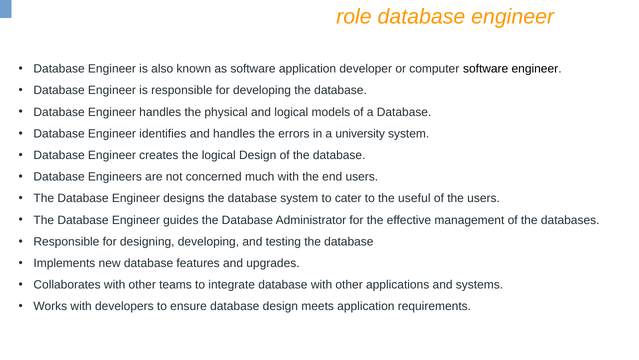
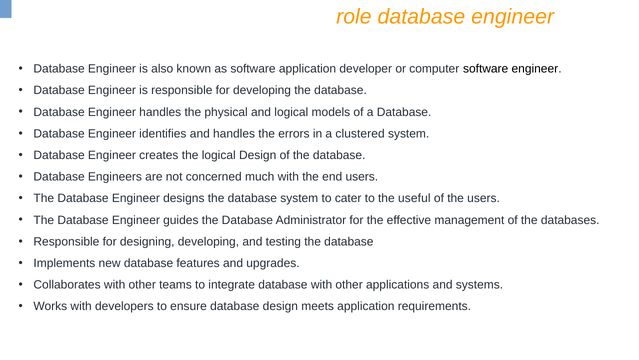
university: university -> clustered (360, 133)
